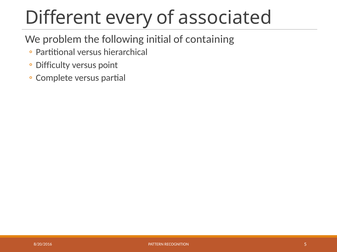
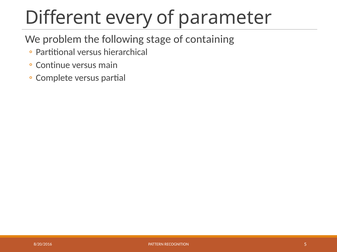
associated: associated -> parameter (225, 18)
initial: initial -> stage (159, 39)
Difficulty: Difficulty -> Continue (53, 65)
point: point -> main (108, 65)
